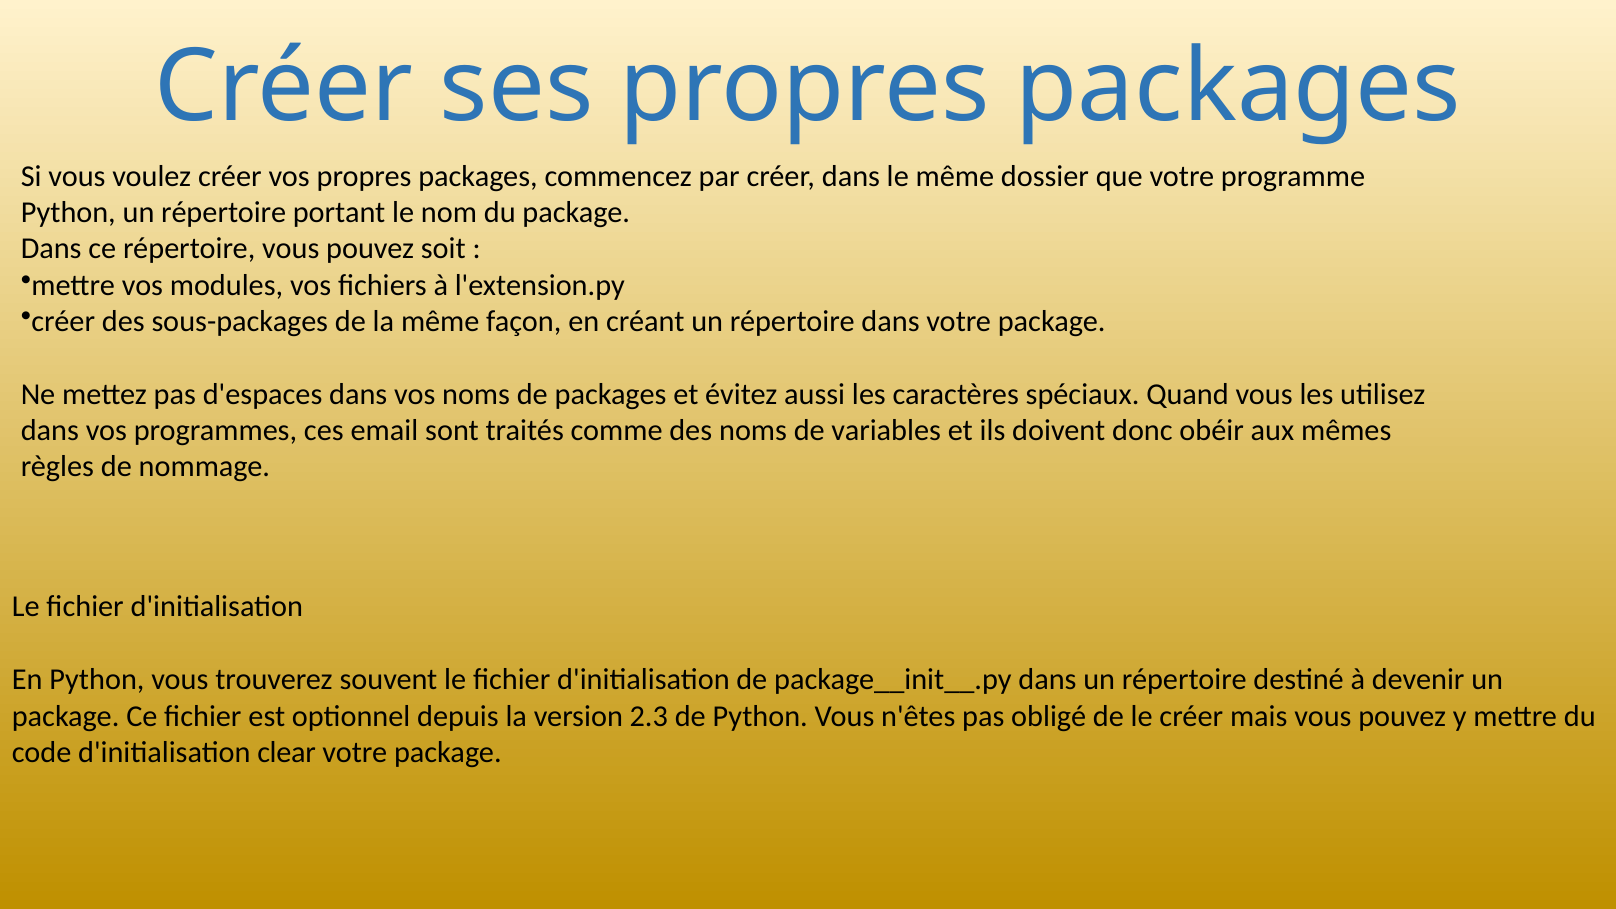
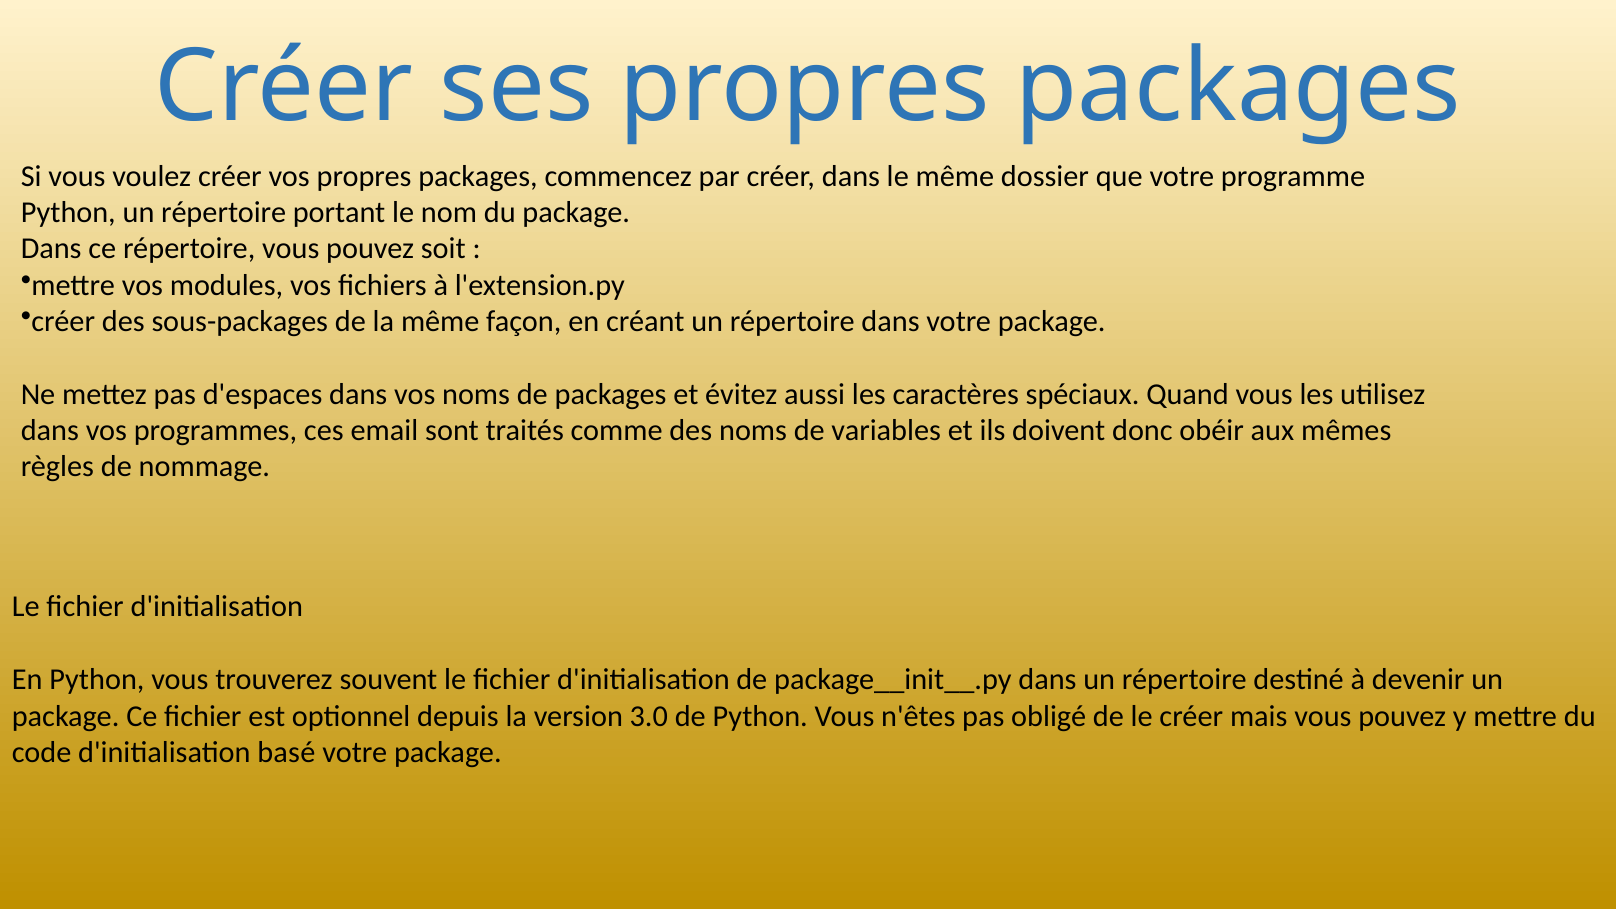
2.3: 2.3 -> 3.0 (649, 716)
clear: clear -> basé (286, 752)
